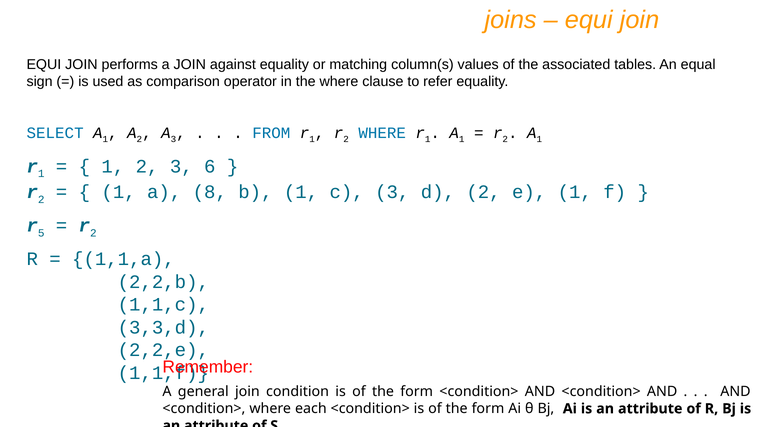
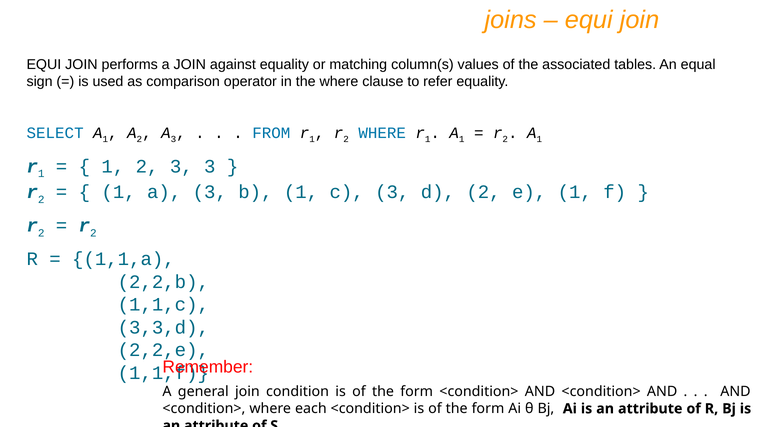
3 6: 6 -> 3 (210, 166)
1 a 8: 8 -> 3 (210, 192)
5: 5 -> 2 (41, 233)
